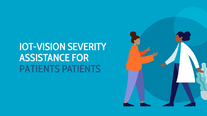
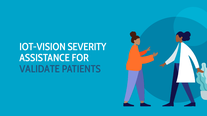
PATIENTS: PATIENTS -> VALIDATE (40, 69)
